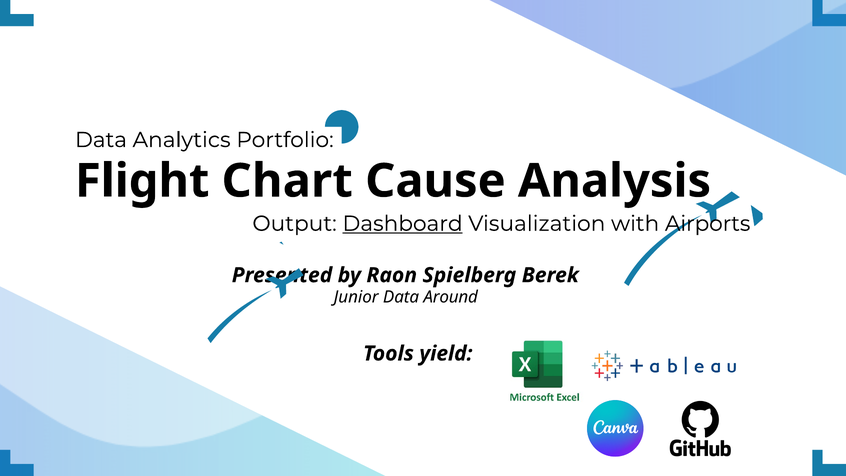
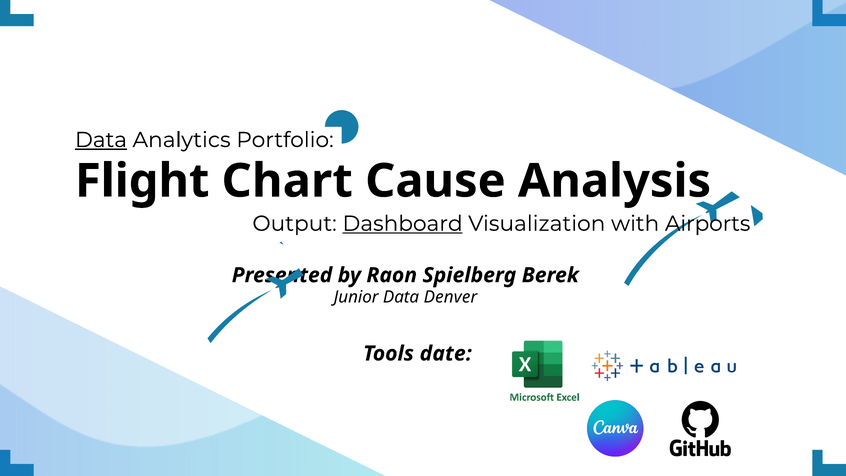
Data underline: none -> present (101, 140)
Around: Around -> Denver (451, 297)
yield: yield -> date (446, 353)
